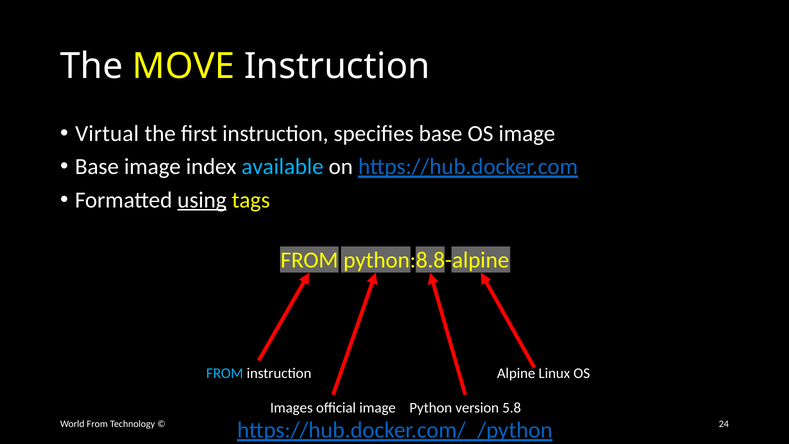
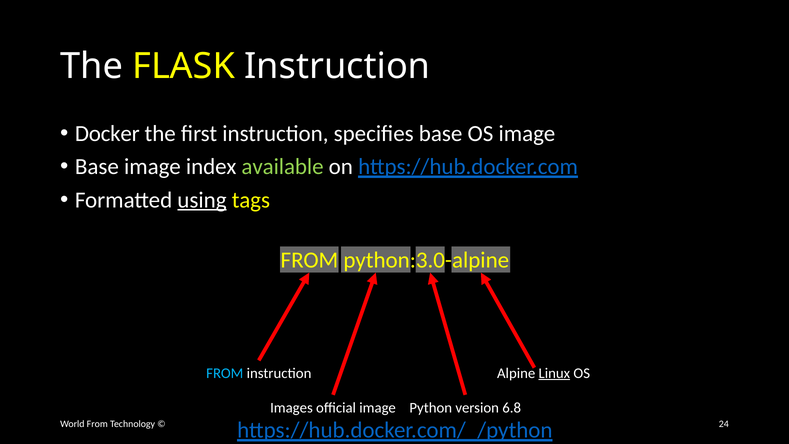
MOVE: MOVE -> FLASK (184, 66)
Virtual: Virtual -> Docker (107, 133)
available colour: light blue -> light green (283, 167)
python:8.8-alpine: python:8.8-alpine -> python:3.0-alpine (426, 260)
Linux underline: none -> present (554, 373)
5.8: 5.8 -> 6.8 (512, 407)
